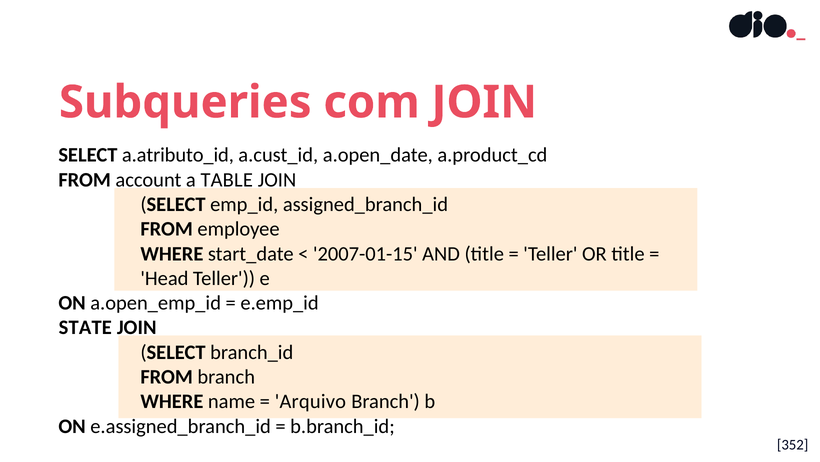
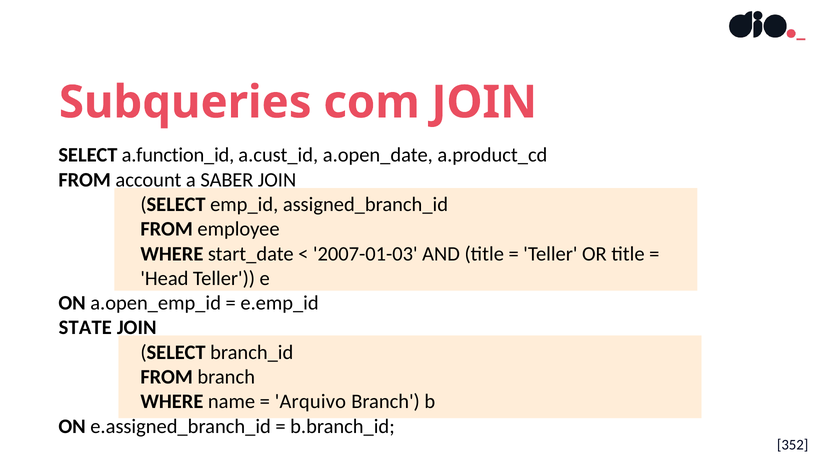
a.atributo_id: a.atributo_id -> a.function_id (178, 155)
TABLE: TABLE -> SABER (227, 180)
2007-01-15: 2007-01-15 -> 2007-01-03 (365, 253)
